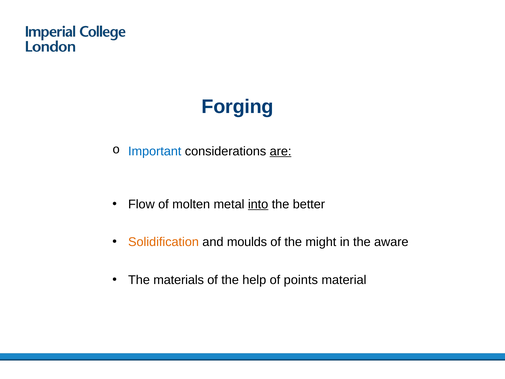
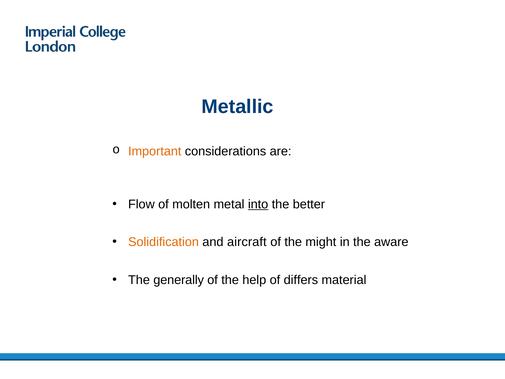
Forging: Forging -> Metallic (238, 107)
Important colour: blue -> orange (155, 151)
are underline: present -> none (281, 151)
moulds: moulds -> aircraft (247, 242)
materials: materials -> generally (179, 280)
points: points -> differs (301, 280)
